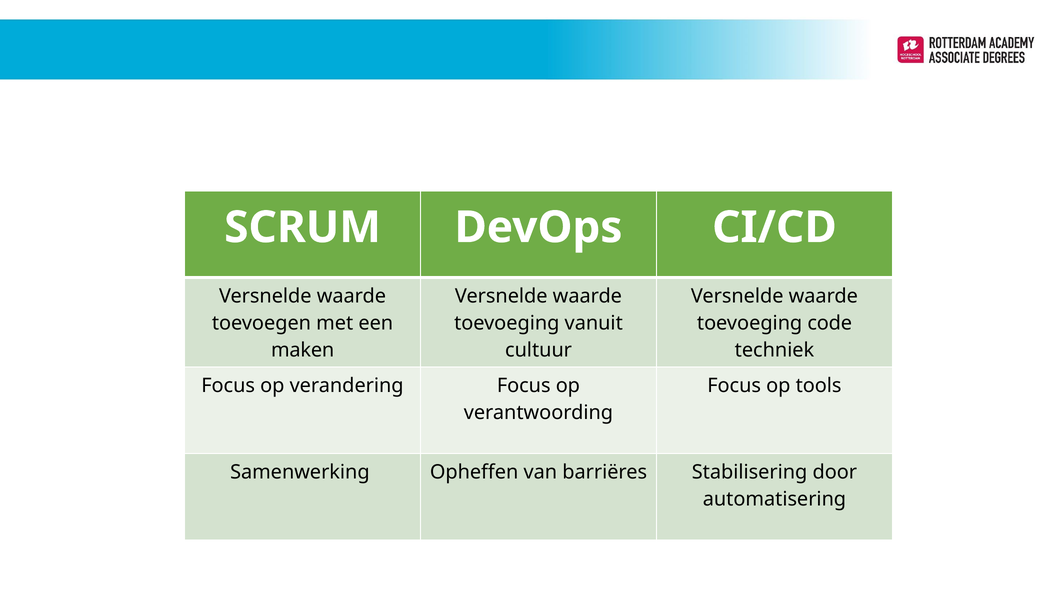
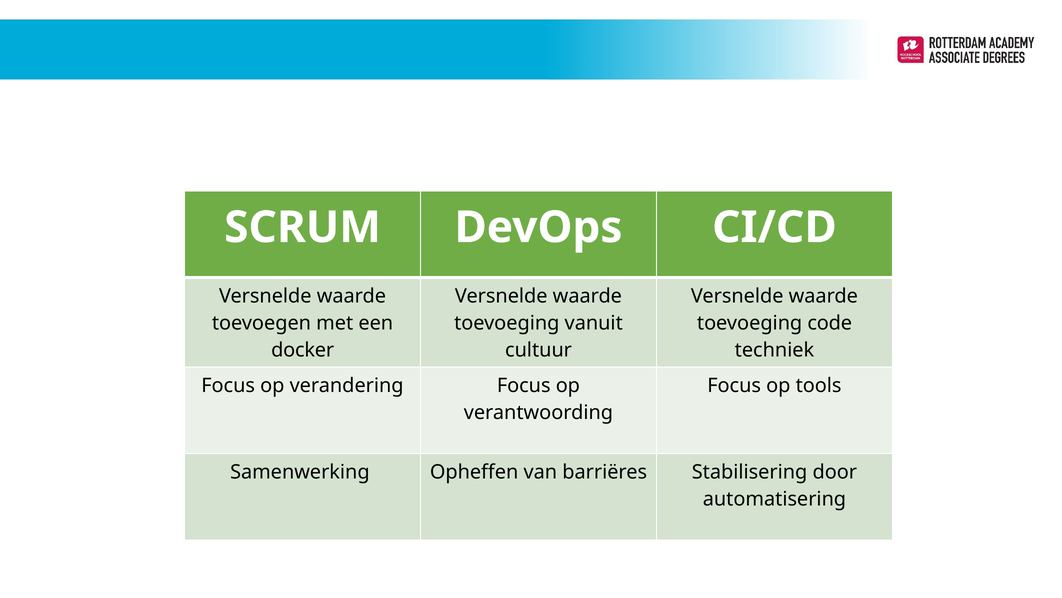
maken: maken -> docker (303, 350)
